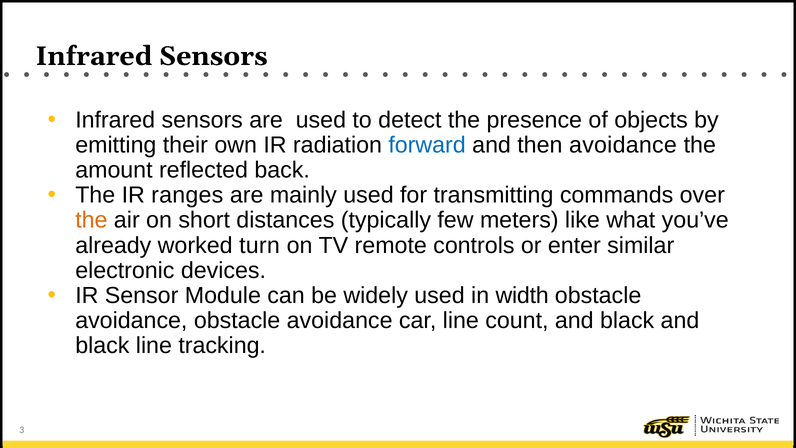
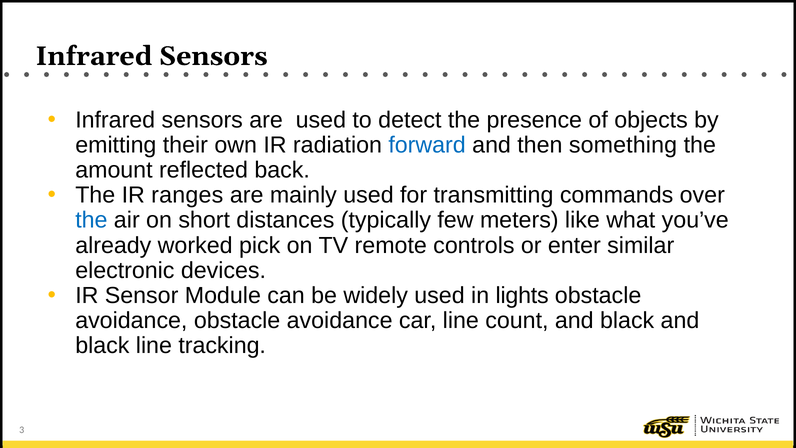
then avoidance: avoidance -> something (623, 145)
the colour: orange -> blue (91, 220)
turn: turn -> pick (260, 245)
width: width -> lights (522, 295)
